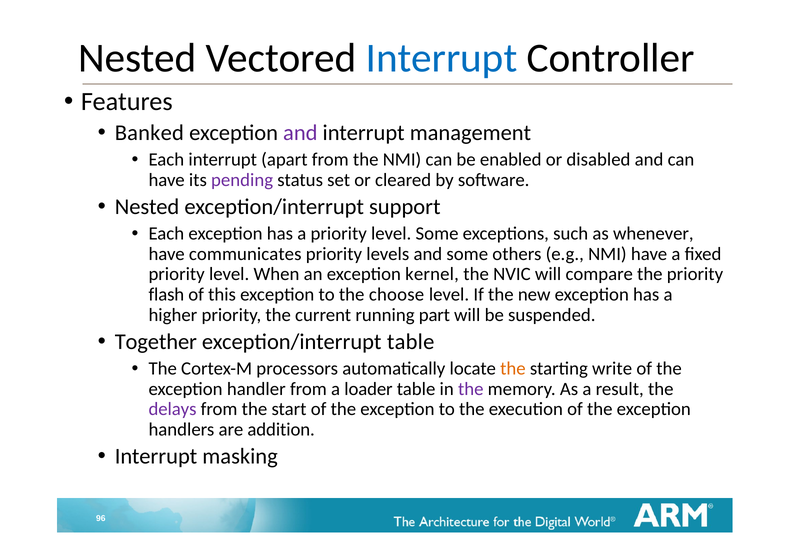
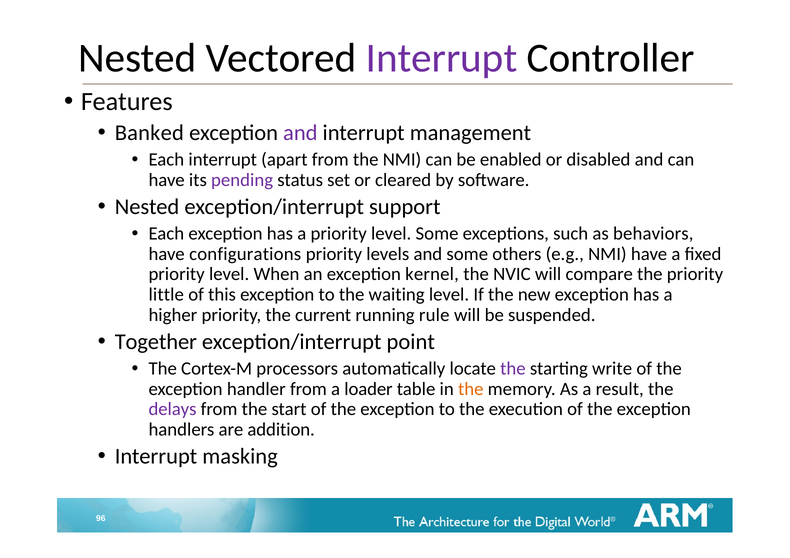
Interrupt colour: blue -> purple (442, 58)
whenever: whenever -> behaviors (653, 234)
communicates: communicates -> configurations (245, 254)
flash: flash -> little (166, 295)
choose: choose -> waiting (397, 295)
part: part -> rule (434, 315)
exception/interrupt table: table -> point (411, 342)
the colour: orange -> purple (513, 369)
the colour: purple -> orange (471, 389)
